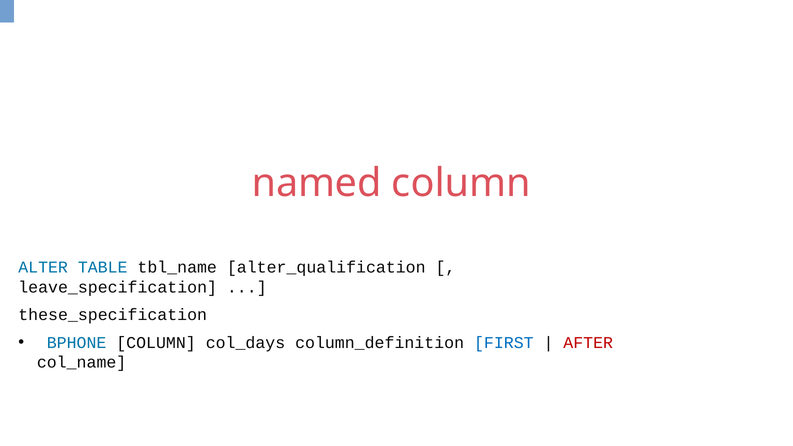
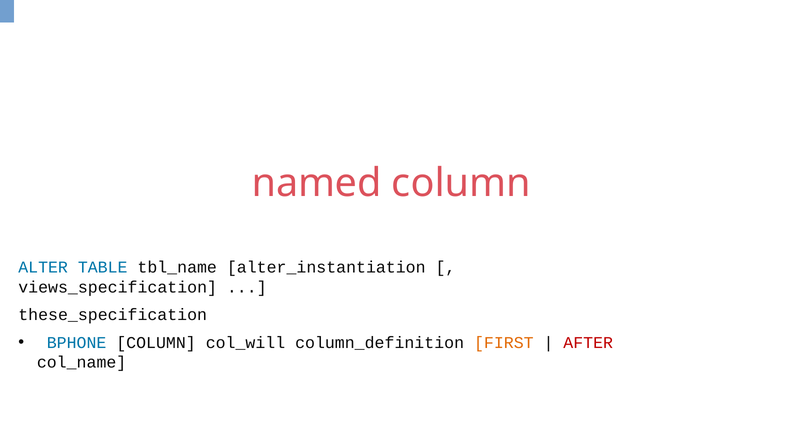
alter_qualification: alter_qualification -> alter_instantiation (326, 267)
leave_specification: leave_specification -> views_specification (118, 287)
col_days: col_days -> col_will (245, 343)
FIRST colour: blue -> orange (504, 343)
